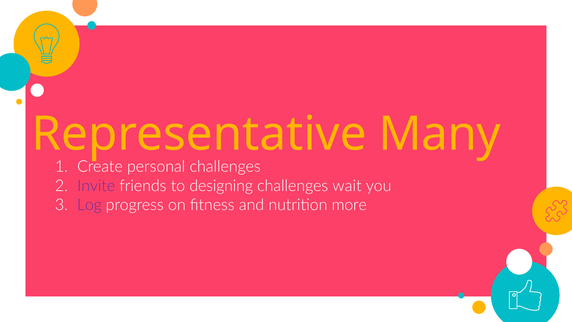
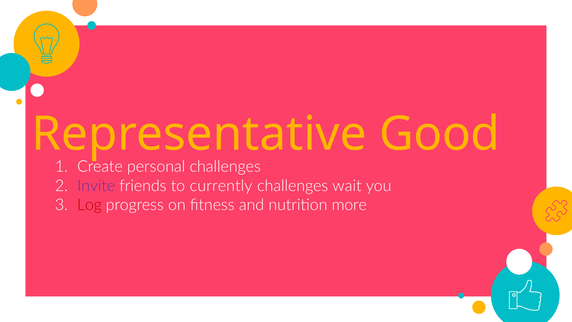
Many: Many -> Good (440, 134)
designing: designing -> currently (221, 186)
Log colour: purple -> red (89, 205)
